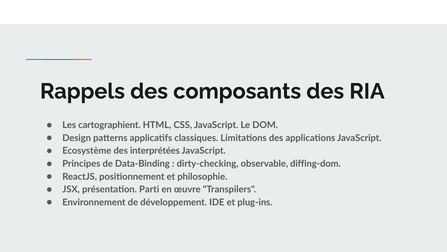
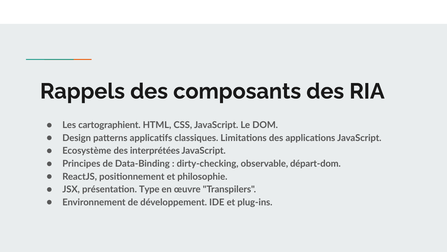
diffing-dom: diffing-dom -> départ-dom (315, 163)
Parti: Parti -> Type (149, 189)
